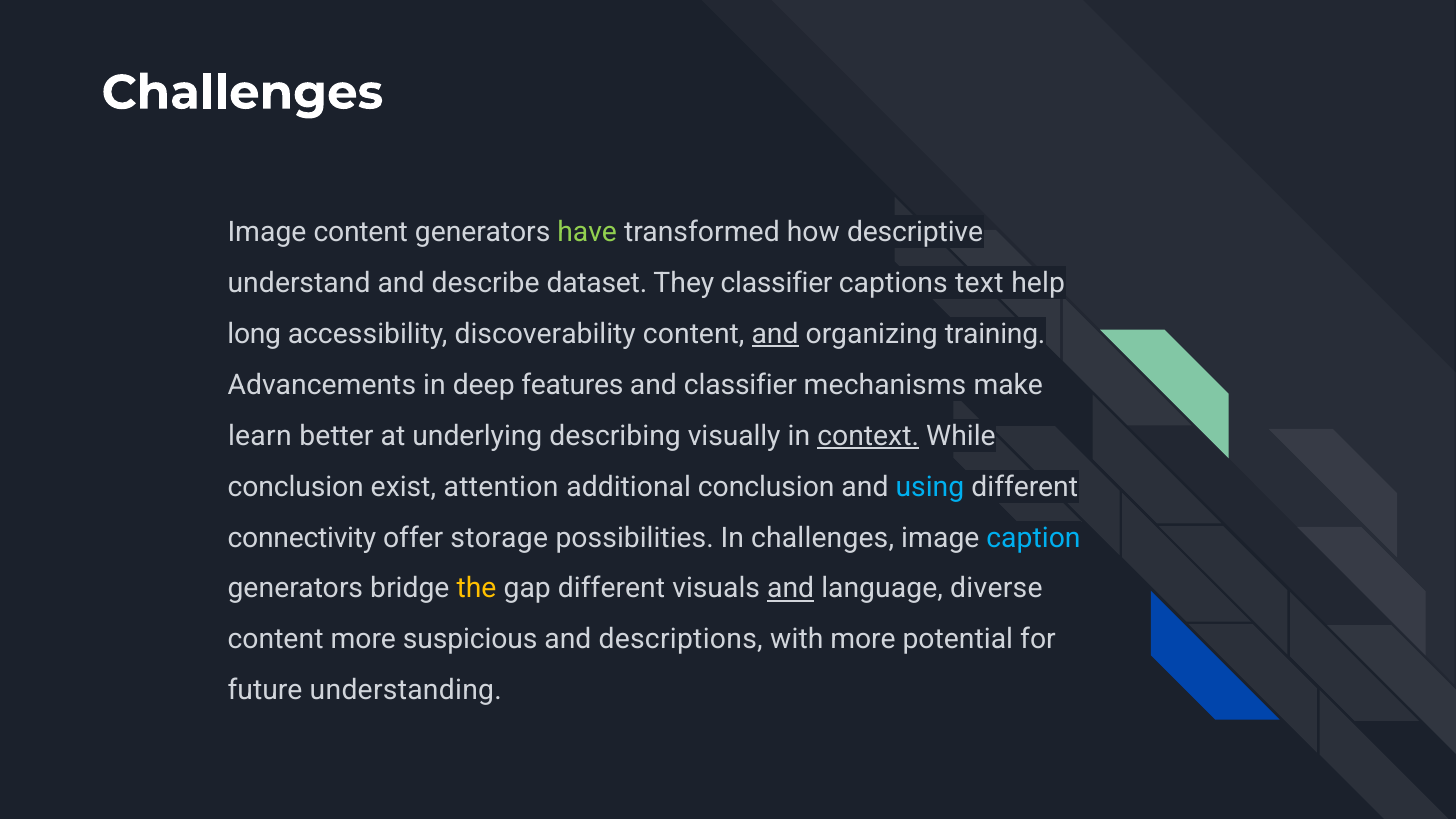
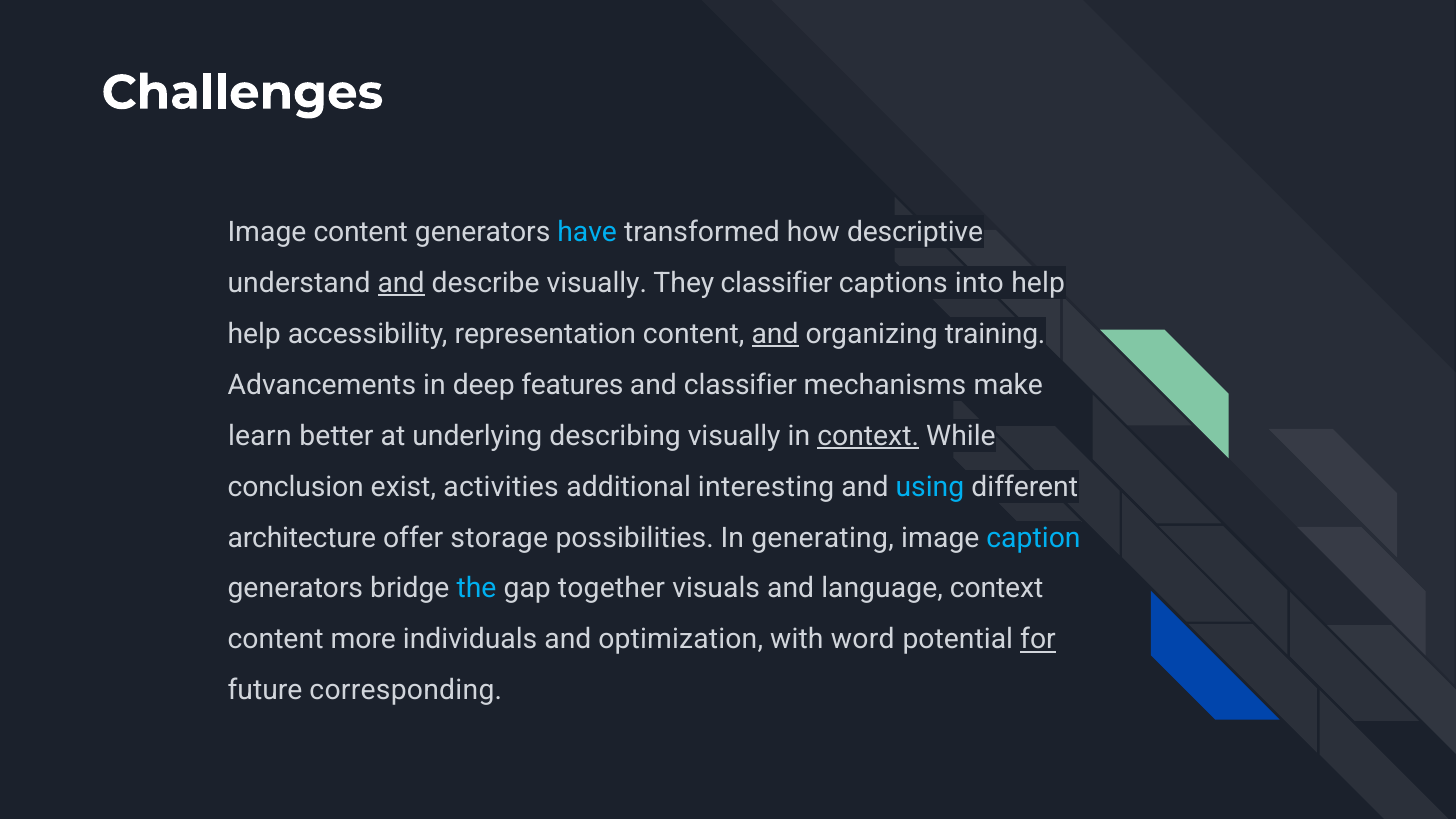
have colour: light green -> light blue (587, 232)
and underline: none -> present (401, 283)
describe dataset: dataset -> visually (597, 283)
text: text -> into (979, 283)
long: long -> help (254, 334)
discoverability: discoverability -> representation (545, 334)
attention: attention -> activities (501, 487)
additional conclusion: conclusion -> interesting (766, 487)
connectivity: connectivity -> architecture (302, 538)
In challenges: challenges -> generating (823, 538)
the colour: yellow -> light blue (477, 589)
gap different: different -> together (611, 589)
and underline: present -> none (791, 589)
language diverse: diverse -> context (997, 589)
suspicious: suspicious -> individuals (470, 640)
descriptions: descriptions -> optimization (681, 640)
with more: more -> word (863, 640)
for underline: none -> present (1038, 640)
understanding: understanding -> corresponding (406, 691)
